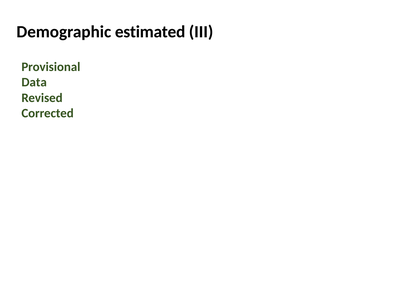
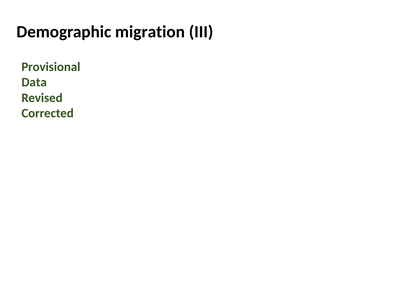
estimated: estimated -> migration (150, 32)
